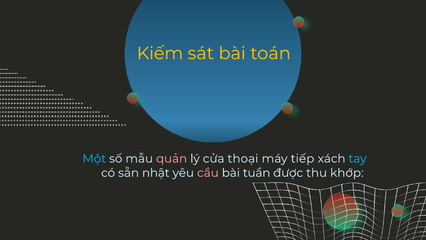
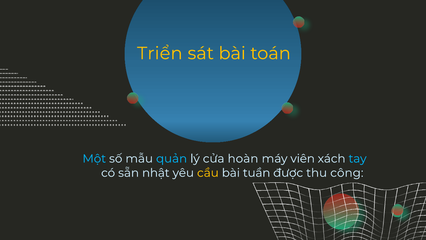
Kiếm: Kiếm -> Triển (160, 53)
quản colour: pink -> light blue (172, 158)
thoại: thoại -> hoàn (243, 158)
tiếp: tiếp -> viên (303, 158)
cầu colour: pink -> yellow (208, 173)
khớp: khớp -> công (347, 173)
